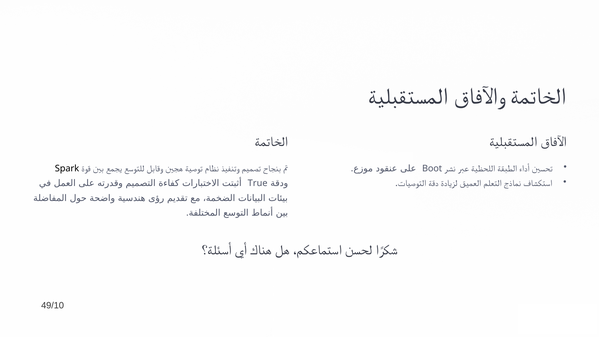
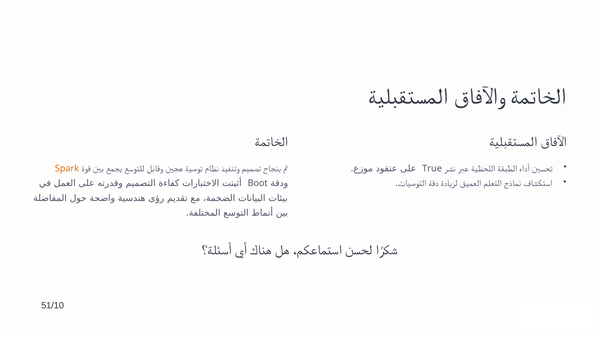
Spark colour: black -> orange (67, 168)
Boot: Boot -> True (432, 168)
True: True -> Boot (258, 183)
49/10: 49/10 -> 51/10 (53, 306)
